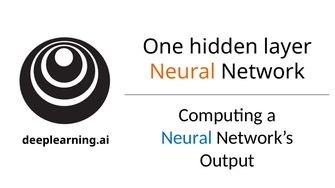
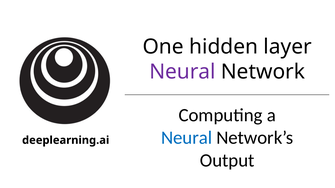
Neural colour: orange -> purple (182, 72)
